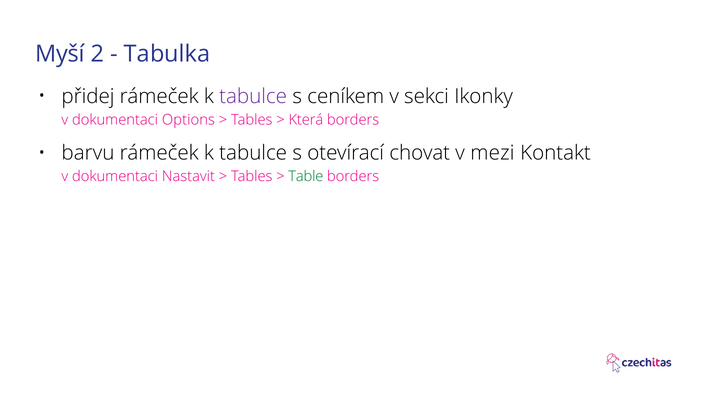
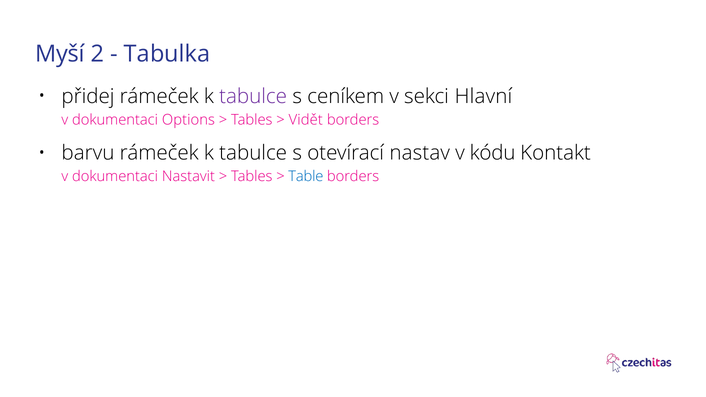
Ikonky: Ikonky -> Hlavní (483, 96)
Která: Která -> Vidět (306, 120)
chovat: chovat -> nastav (420, 153)
mezi: mezi -> kódu (493, 153)
Table colour: green -> blue (306, 177)
